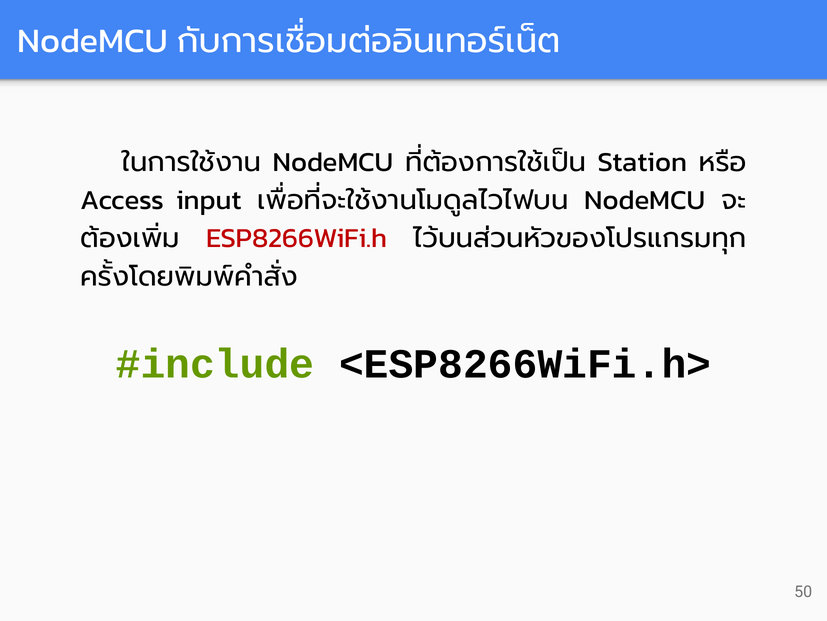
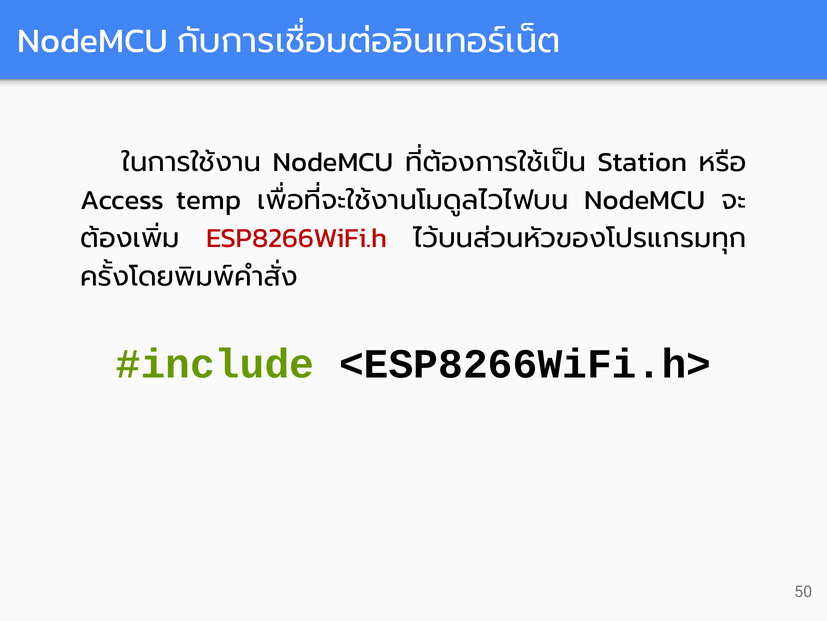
input: input -> temp (209, 200)
